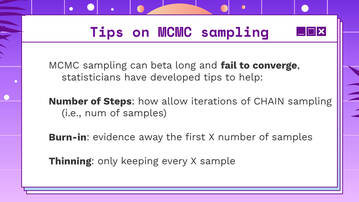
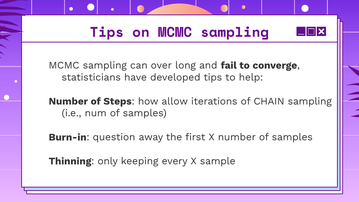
beta: beta -> over (161, 65)
evidence: evidence -> question (114, 137)
